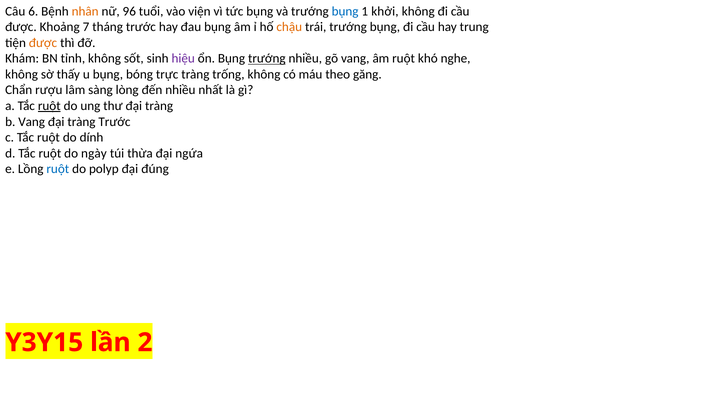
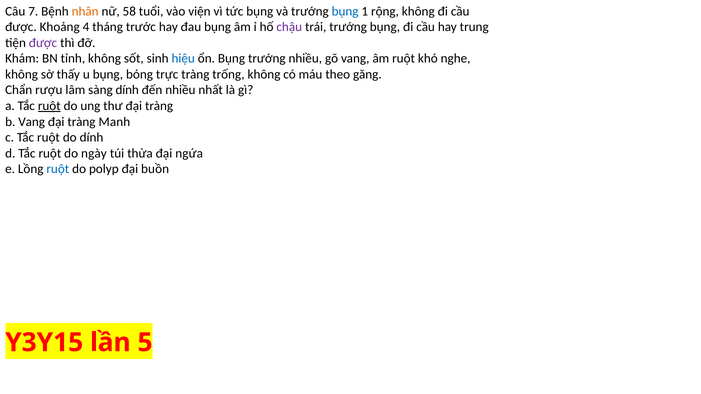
6: 6 -> 7 (33, 11)
96: 96 -> 58 (129, 11)
khởi: khởi -> rộng (385, 11)
7: 7 -> 4 (86, 27)
chậu colour: orange -> purple (289, 27)
được colour: orange -> purple (43, 43)
hiệu colour: purple -> blue (183, 59)
trướng underline: present -> none (267, 59)
sàng lòng: lòng -> dính (127, 90)
tràng Trước: Trước -> Manh (114, 122)
đúng: đúng -> buồn (155, 169)
2: 2 -> 5 (145, 343)
